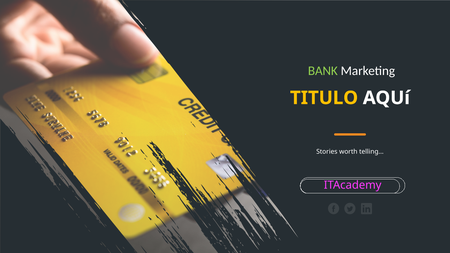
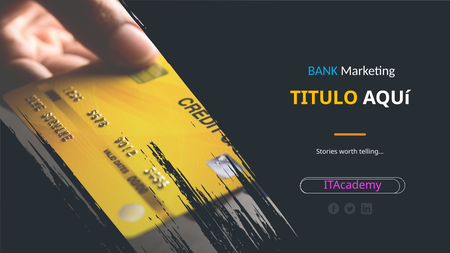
BANK colour: light green -> light blue (323, 71)
